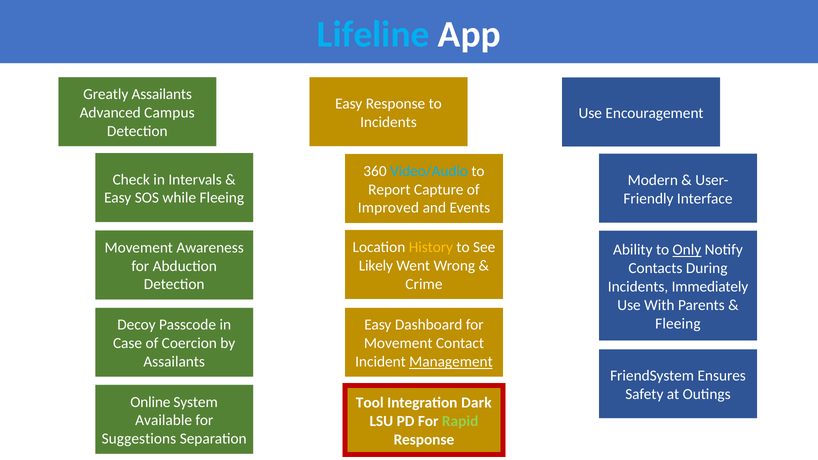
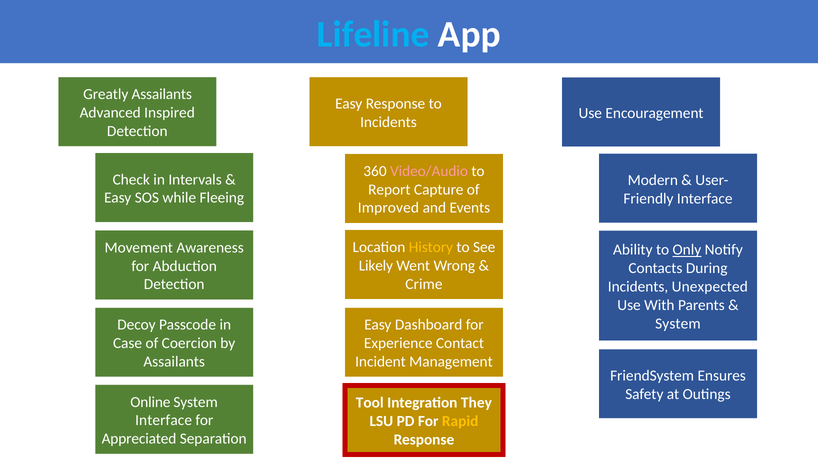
Campus: Campus -> Inspired (170, 113)
Video/Audio colour: light blue -> pink (429, 171)
Immediately: Immediately -> Unexpected (710, 287)
Fleeing: Fleeing -> System (678, 324)
Movement: Movement -> Experience (398, 343)
Management underline: present -> none (451, 362)
Dark: Dark -> They (476, 403)
Available: Available -> Interface (164, 420)
Rapid colour: light green -> yellow (460, 421)
Suggestions: Suggestions -> Appreciated (139, 439)
